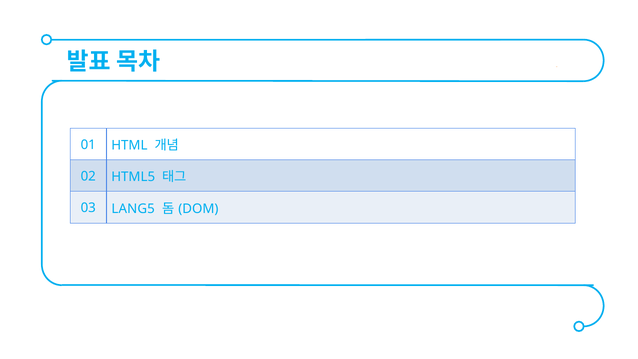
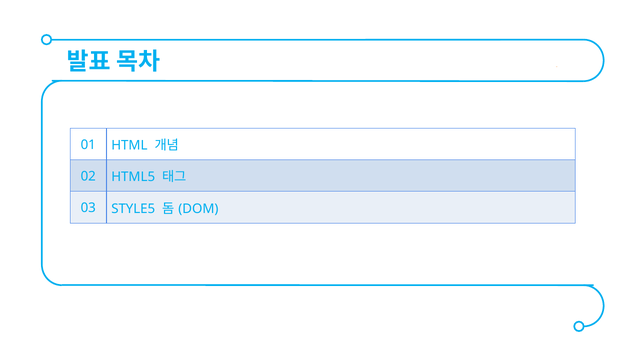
LANG5: LANG5 -> STYLE5 (133, 209)
